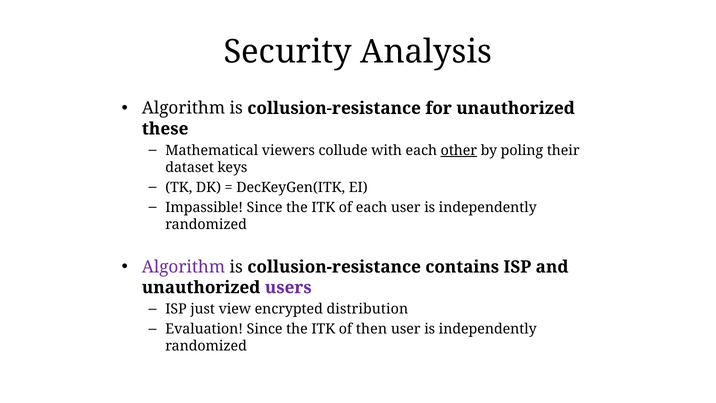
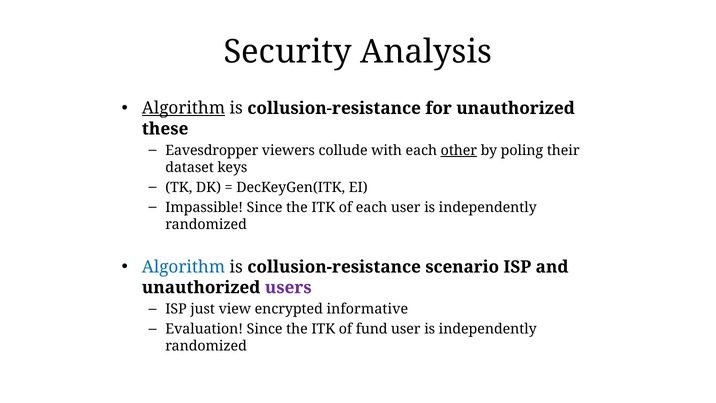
Algorithm underline: none -> present (183, 108)
Mathematical: Mathematical -> Eavesdropper (212, 150)
Algorithm colour: purple -> blue (183, 267)
contains: contains -> scenario (462, 267)
distribution: distribution -> informative (367, 309)
then: then -> fund (372, 329)
